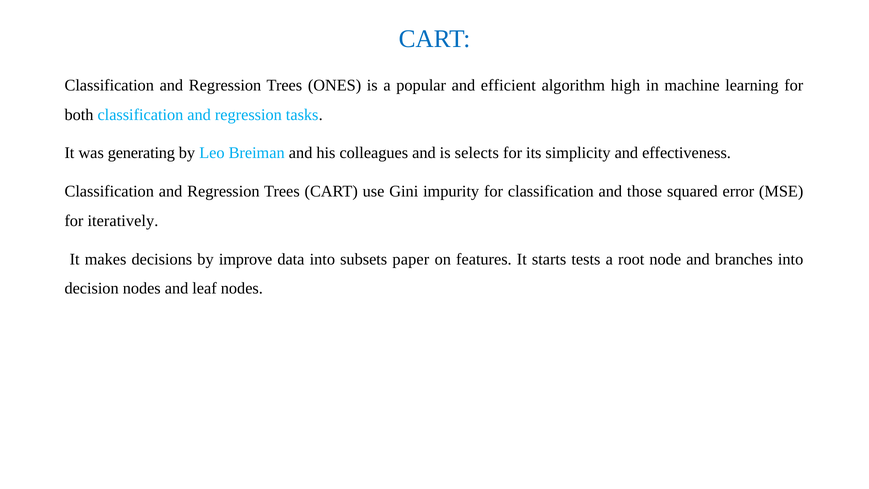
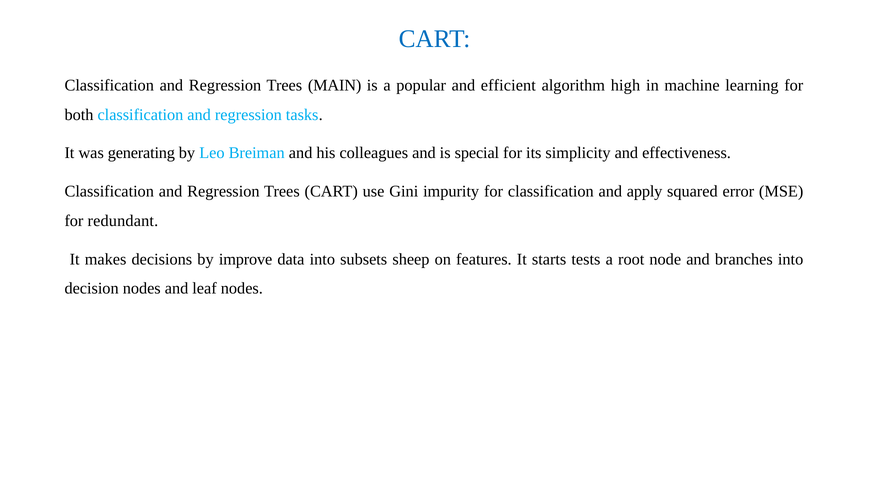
ONES: ONES -> MAIN (335, 85)
selects: selects -> special (477, 153)
those: those -> apply (645, 191)
iteratively: iteratively -> redundant (123, 221)
paper: paper -> sheep (411, 259)
